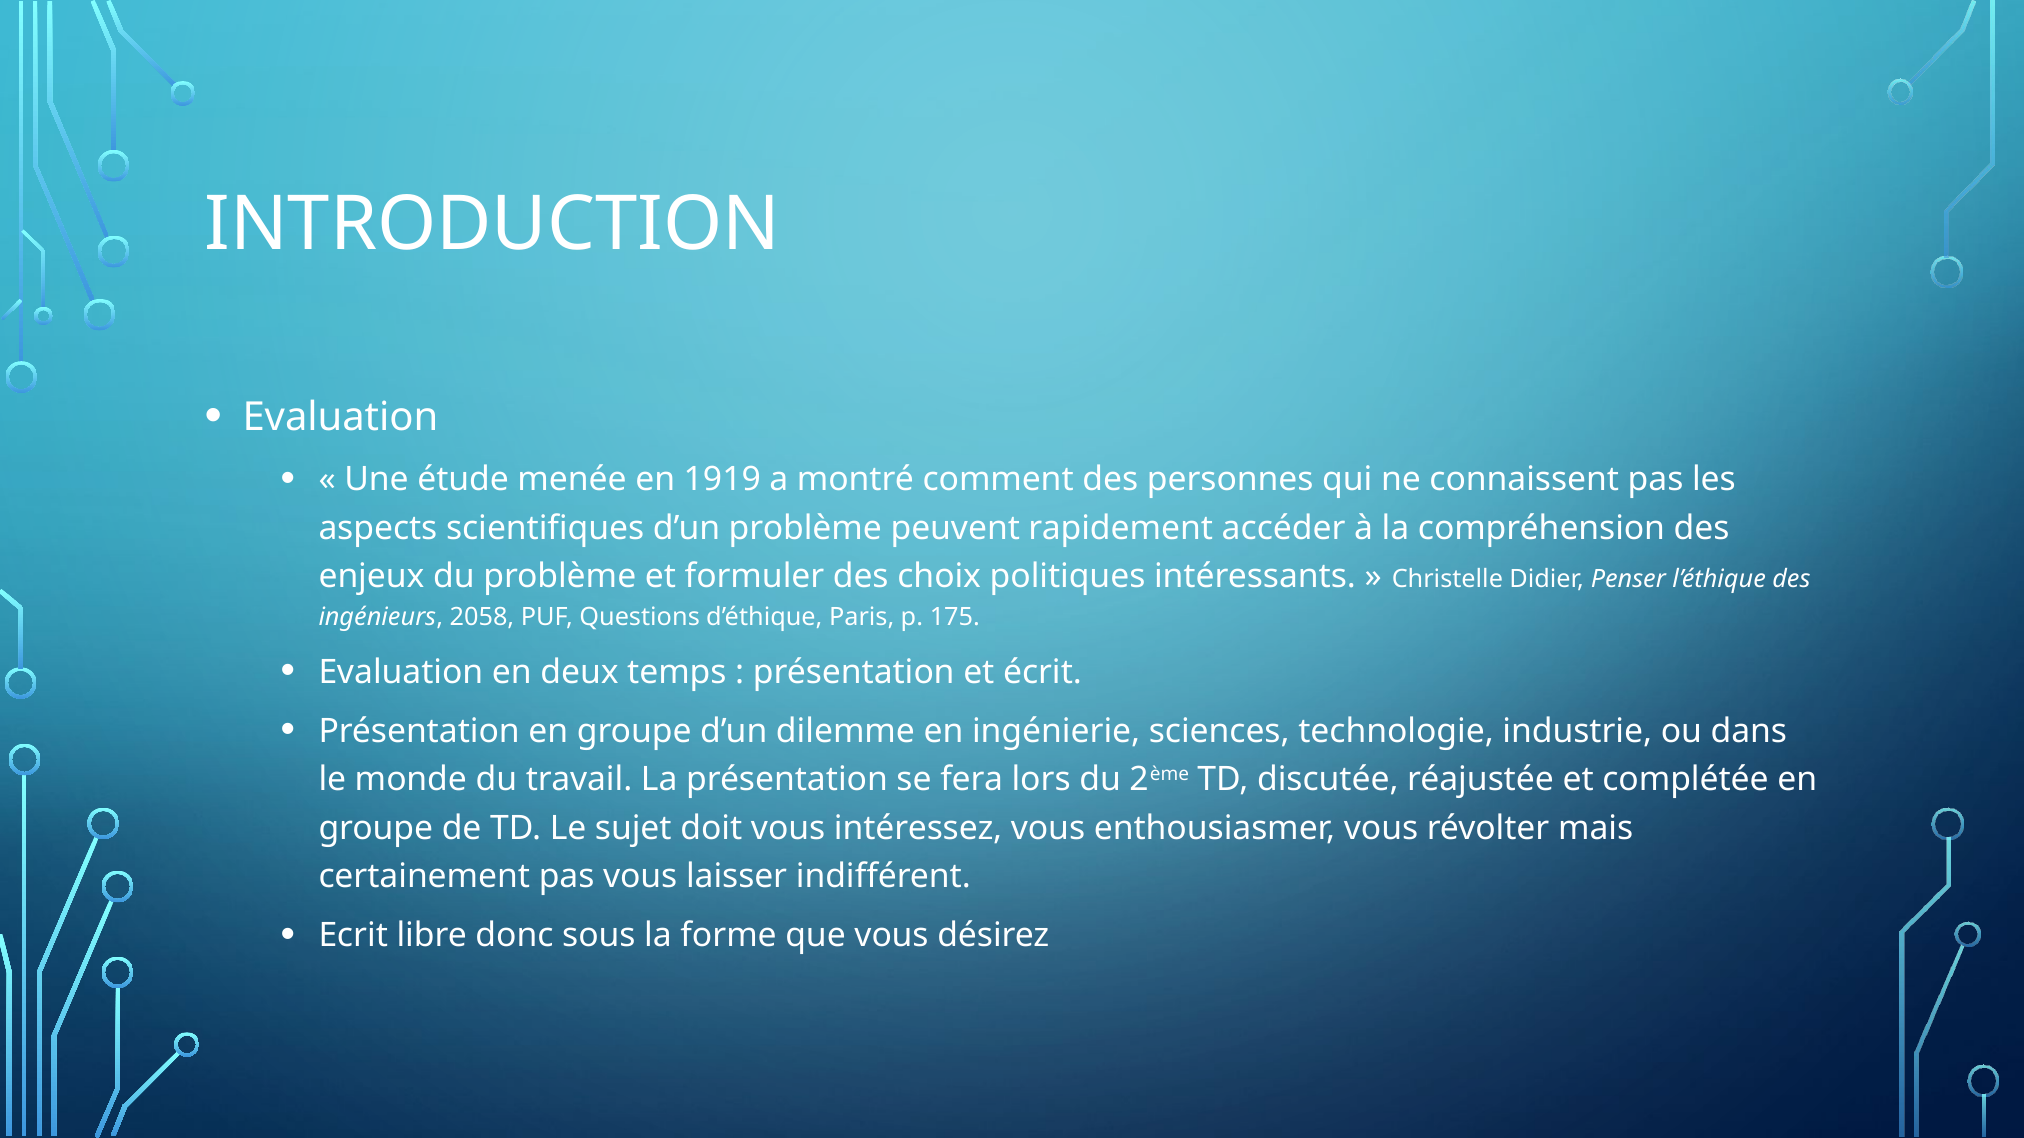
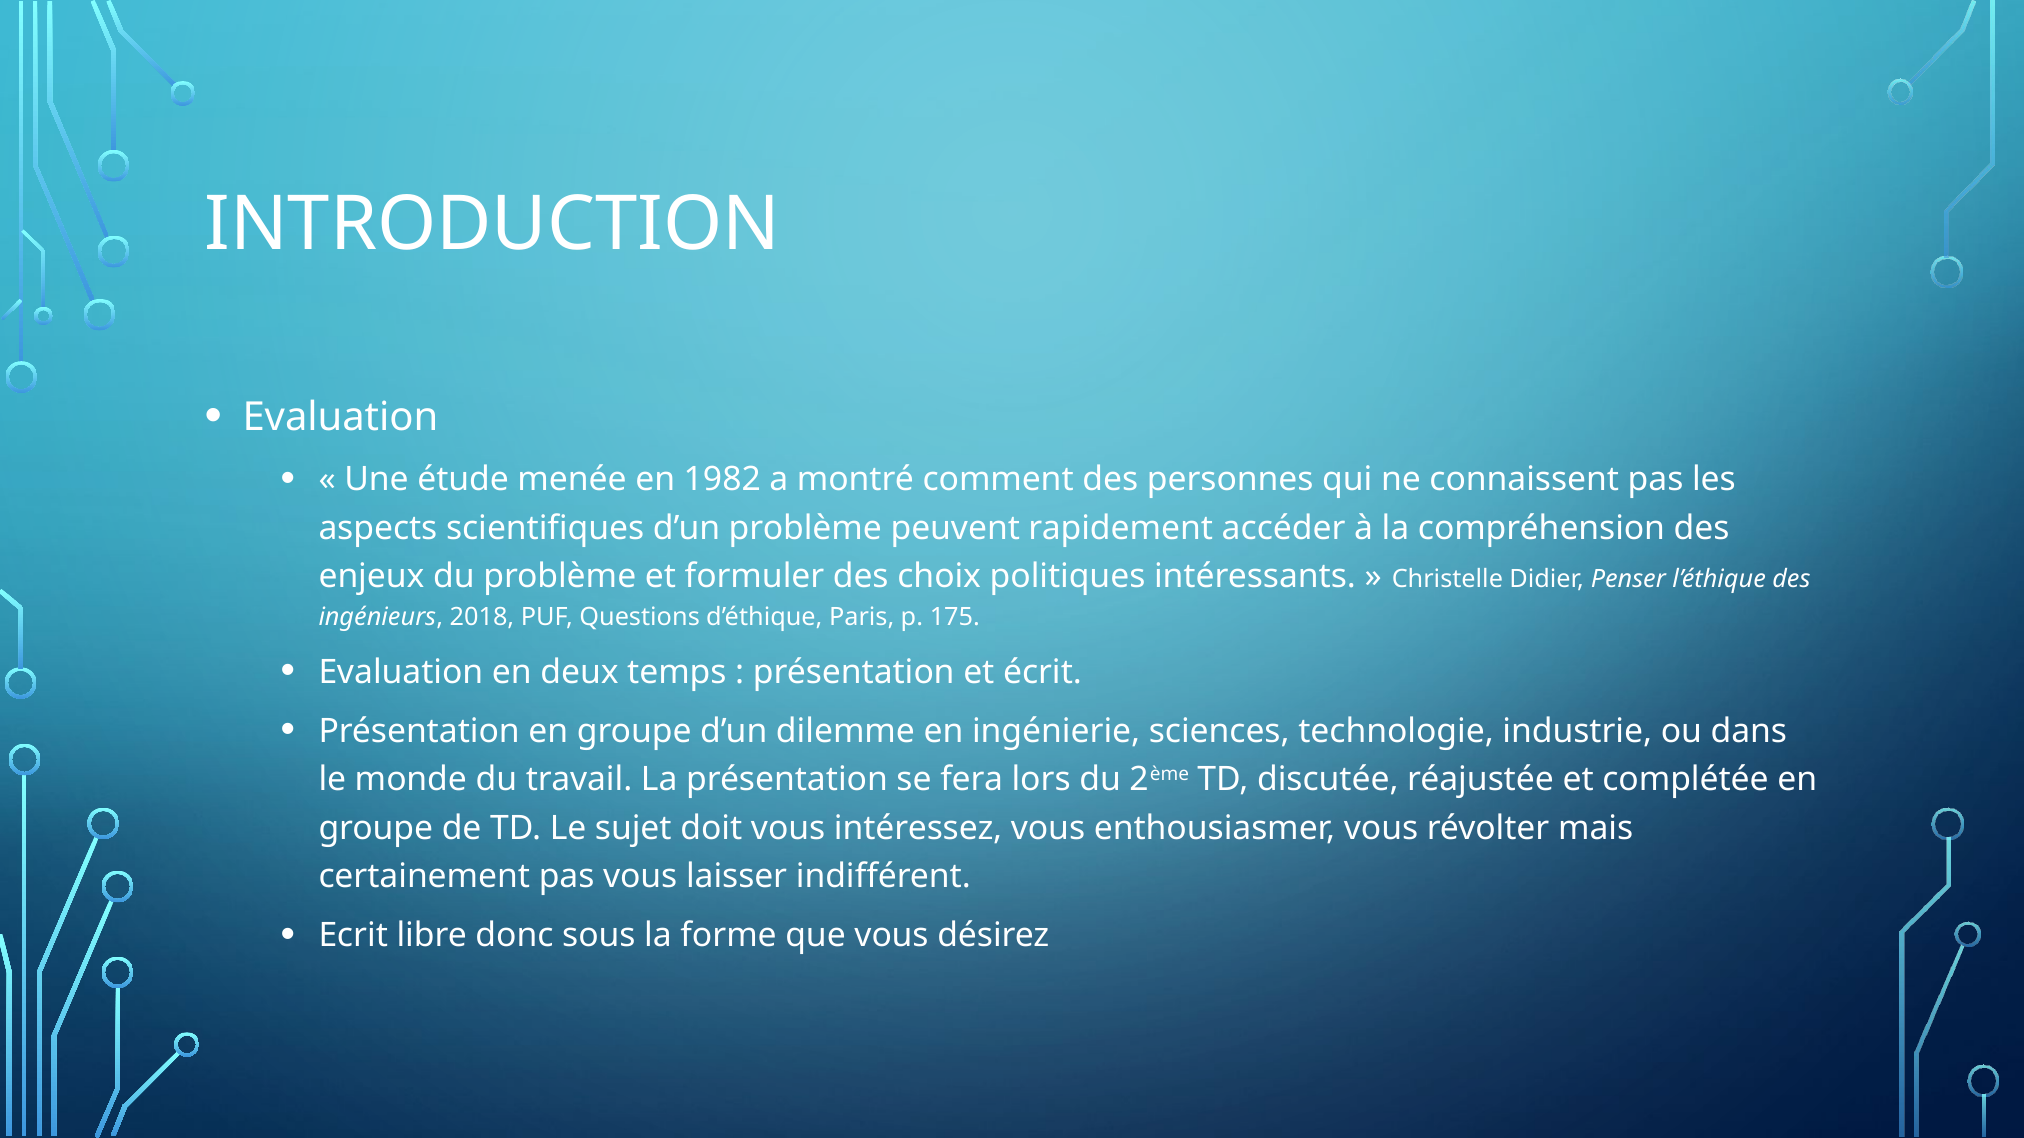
1919: 1919 -> 1982 (722, 480)
2058: 2058 -> 2018 (482, 618)
